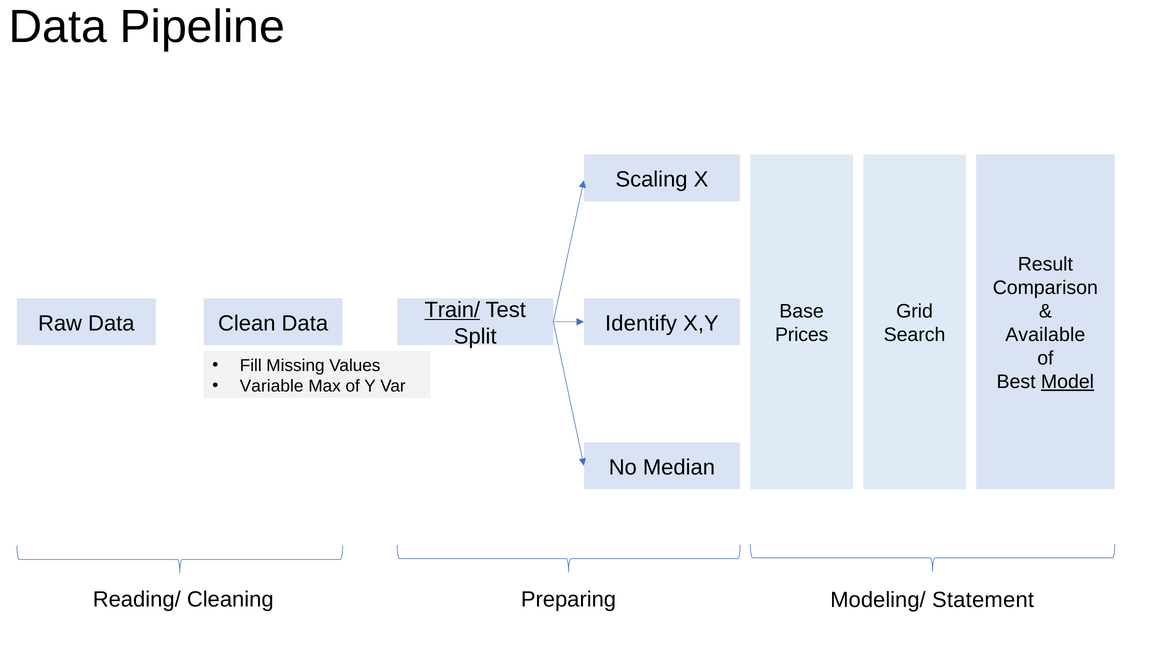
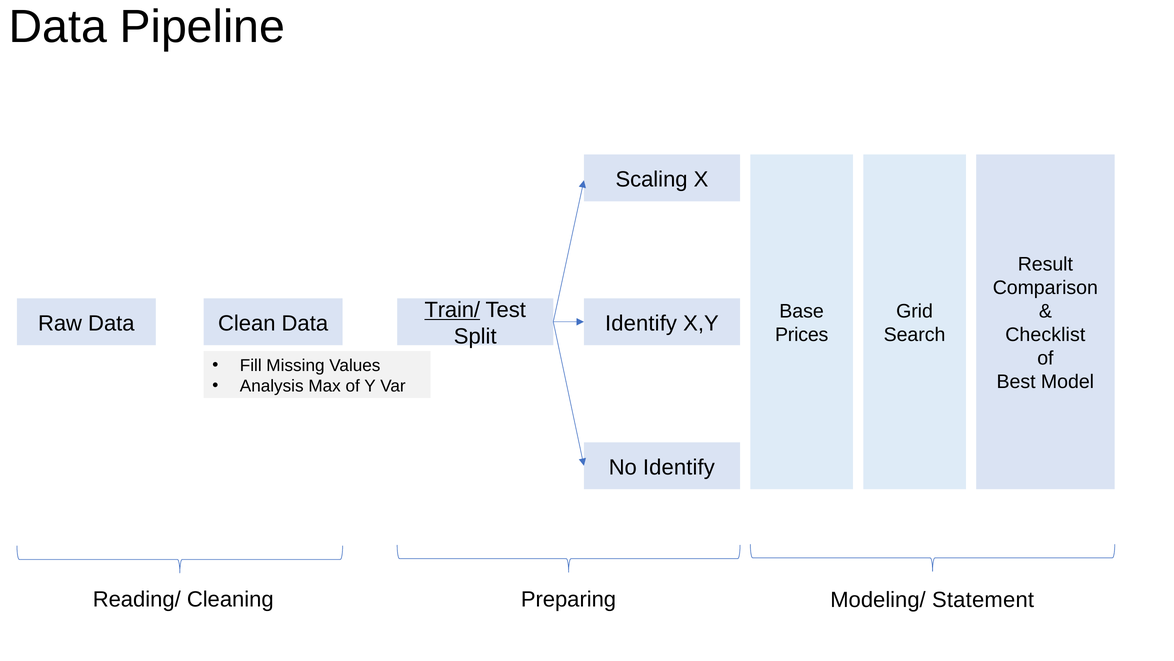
Available: Available -> Checklist (1045, 335)
Model underline: present -> none (1068, 382)
Variable: Variable -> Analysis (272, 386)
No Median: Median -> Identify (679, 467)
